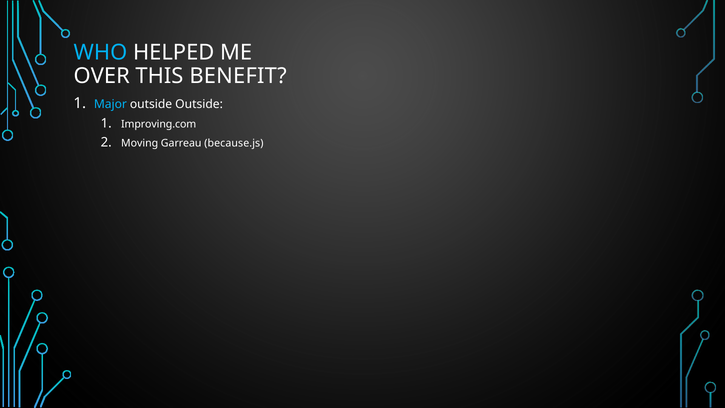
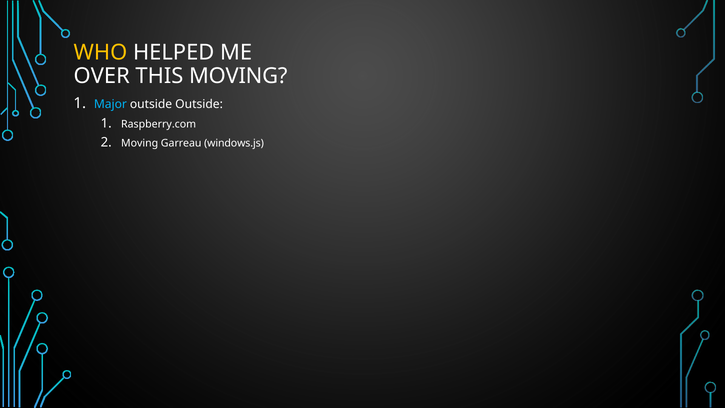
WHO colour: light blue -> yellow (100, 52)
THIS BENEFIT: BENEFIT -> MOVING (238, 76)
Improving.com: Improving.com -> Raspberry.com (159, 124)
because.js: because.js -> windows.js (234, 143)
